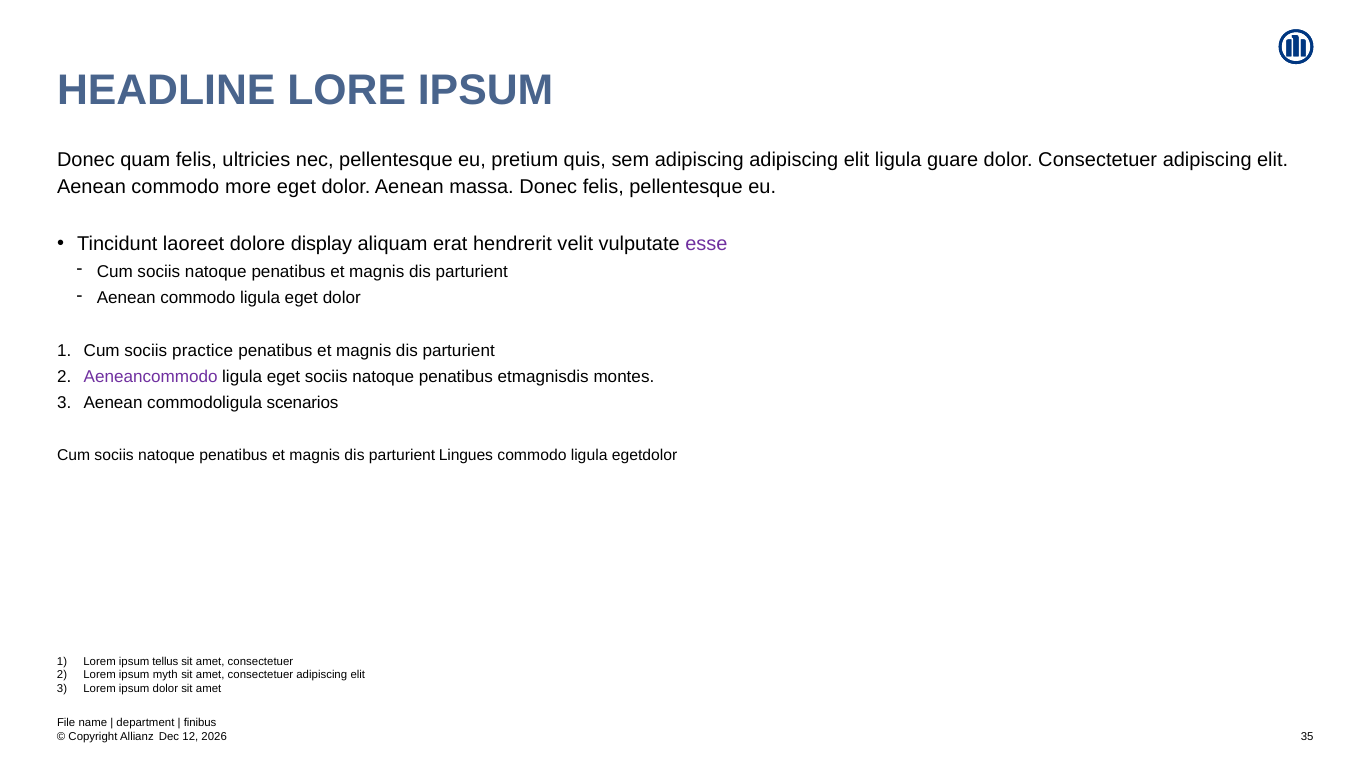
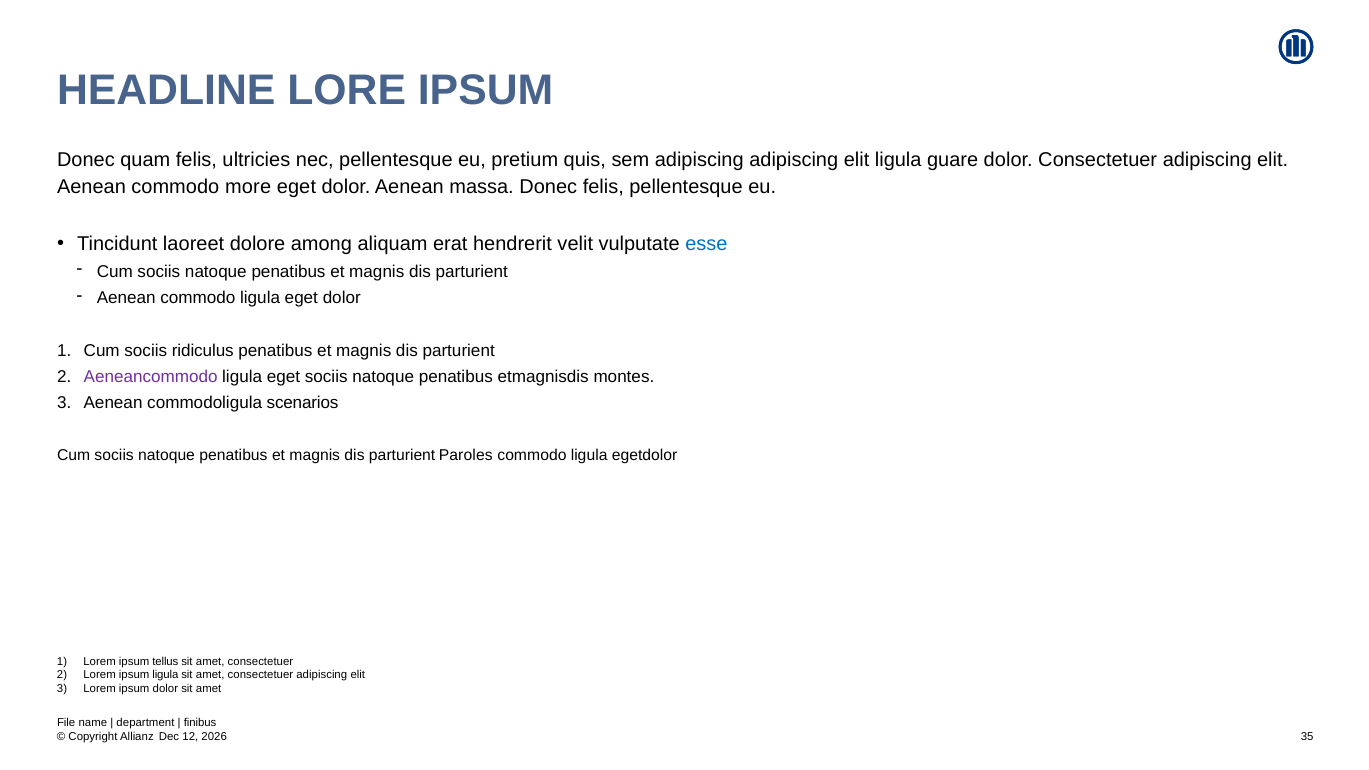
display: display -> among (321, 244)
esse colour: purple -> blue (706, 244)
practice: practice -> ridiculus (203, 351)
Lingues: Lingues -> Paroles (466, 455)
ipsum myth: myth -> ligula (165, 675)
